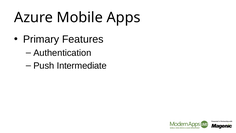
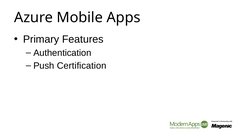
Intermediate: Intermediate -> Certification (82, 66)
